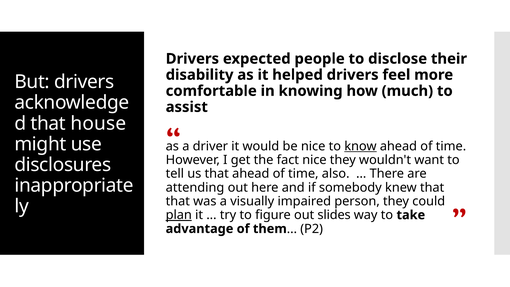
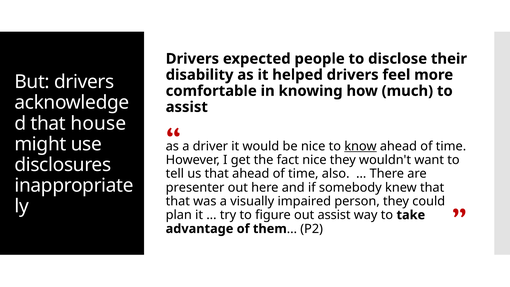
attending: attending -> presenter (195, 187)
plan underline: present -> none (179, 215)
out slides: slides -> assist (334, 215)
